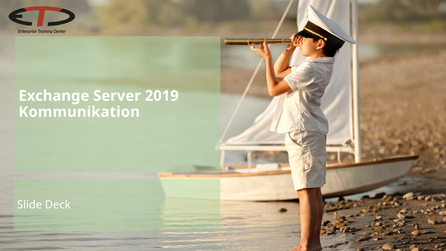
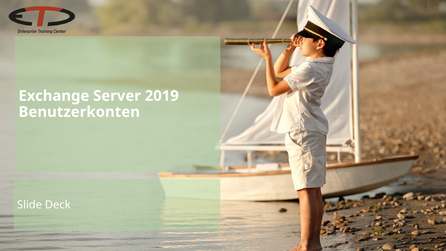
Kommunikation: Kommunikation -> Benutzerkonten (79, 112)
